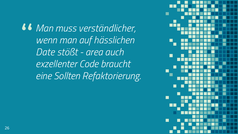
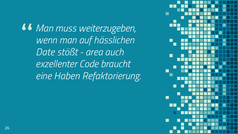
verständlicher: verständlicher -> weiterzugeben (107, 28)
Sollten: Sollten -> Haben (67, 76)
